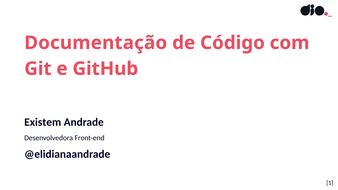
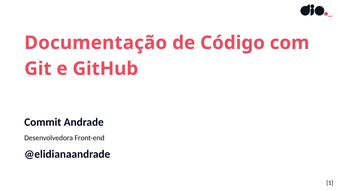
Existem: Existem -> Commit (43, 122)
